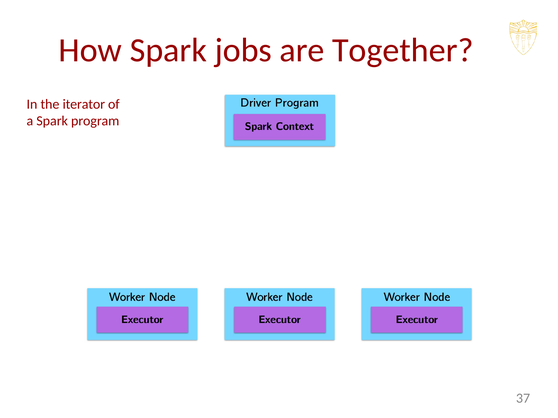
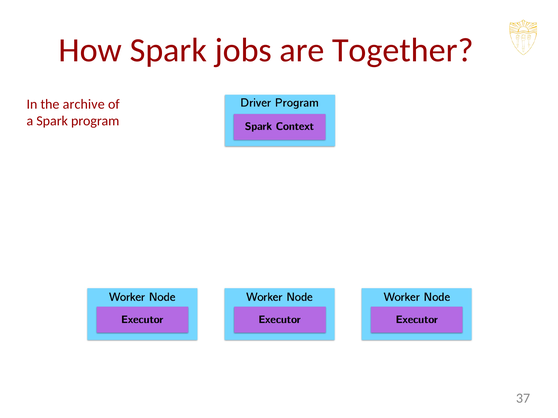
iterator: iterator -> archive (84, 104)
